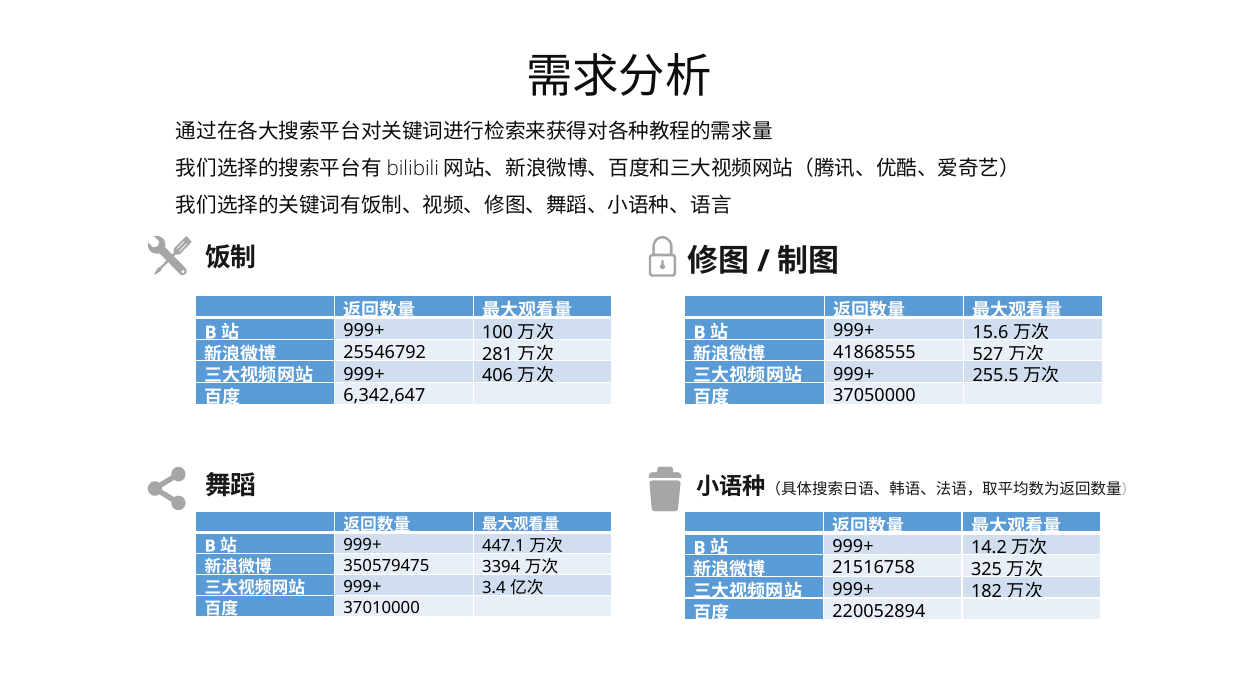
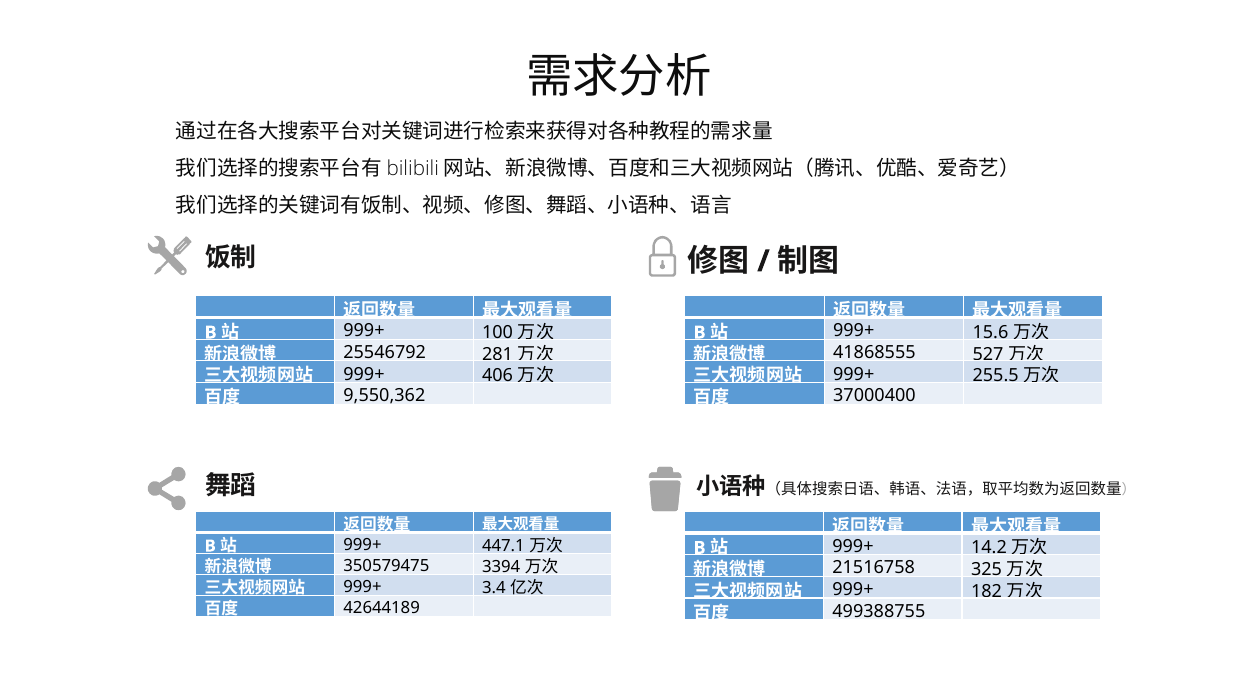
6,342,647: 6,342,647 -> 9,550,362 (384, 396)
37050000: 37050000 -> 37000400 (874, 396)
37010000: 37010000 -> 42644189 (382, 608)
220052894: 220052894 -> 499388755 (879, 612)
